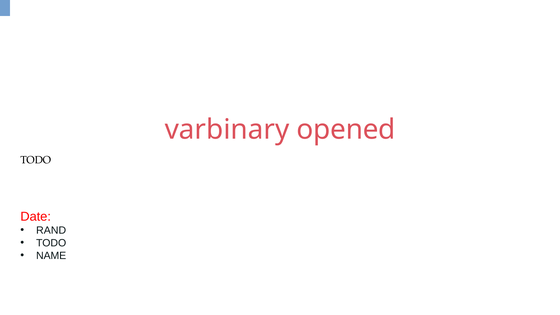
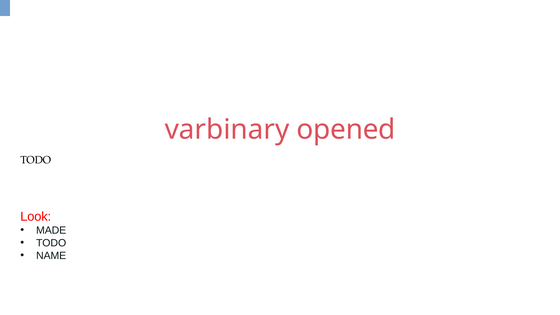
Date: Date -> Look (36, 217)
RAND: RAND -> MADE (51, 230)
